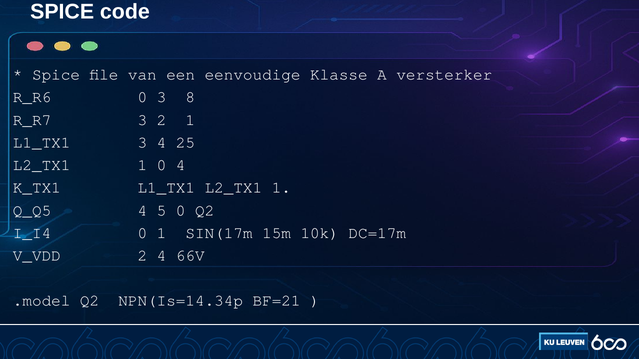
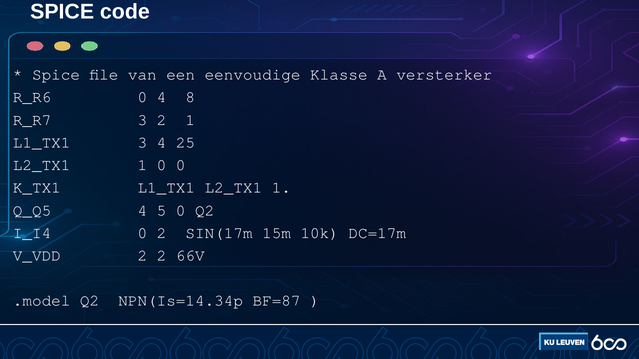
0 3: 3 -> 4 (161, 97)
0 4: 4 -> 0 (181, 165)
0 1: 1 -> 2 (161, 233)
2 4: 4 -> 2 (161, 256)
BF=21: BF=21 -> BF=87 (277, 301)
